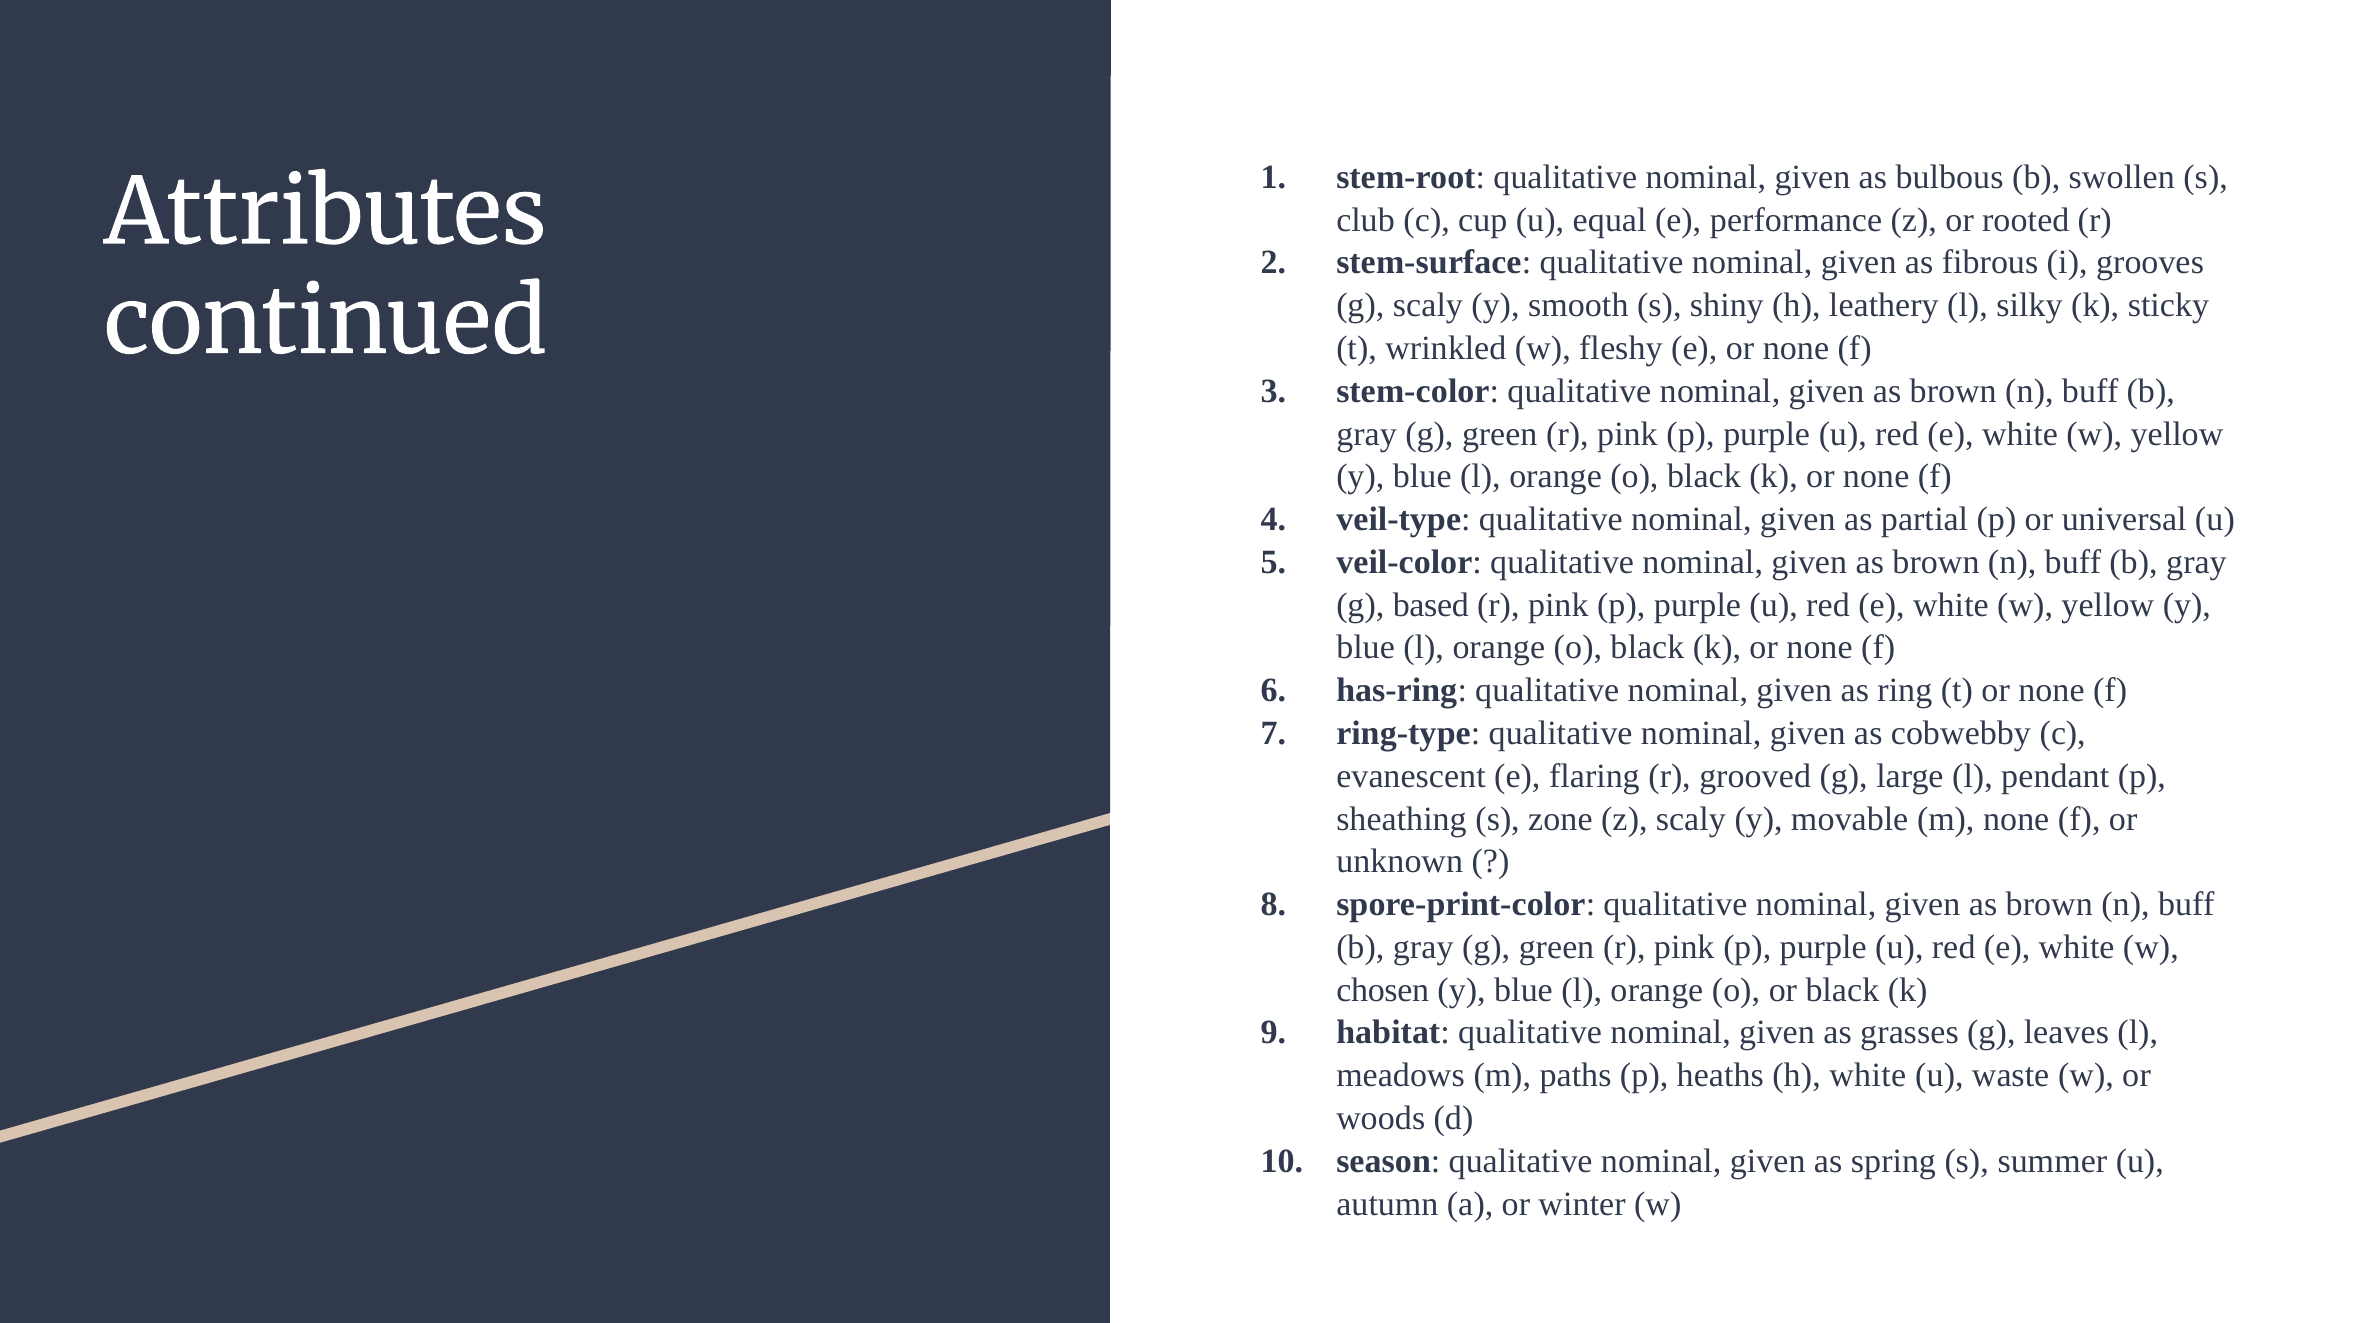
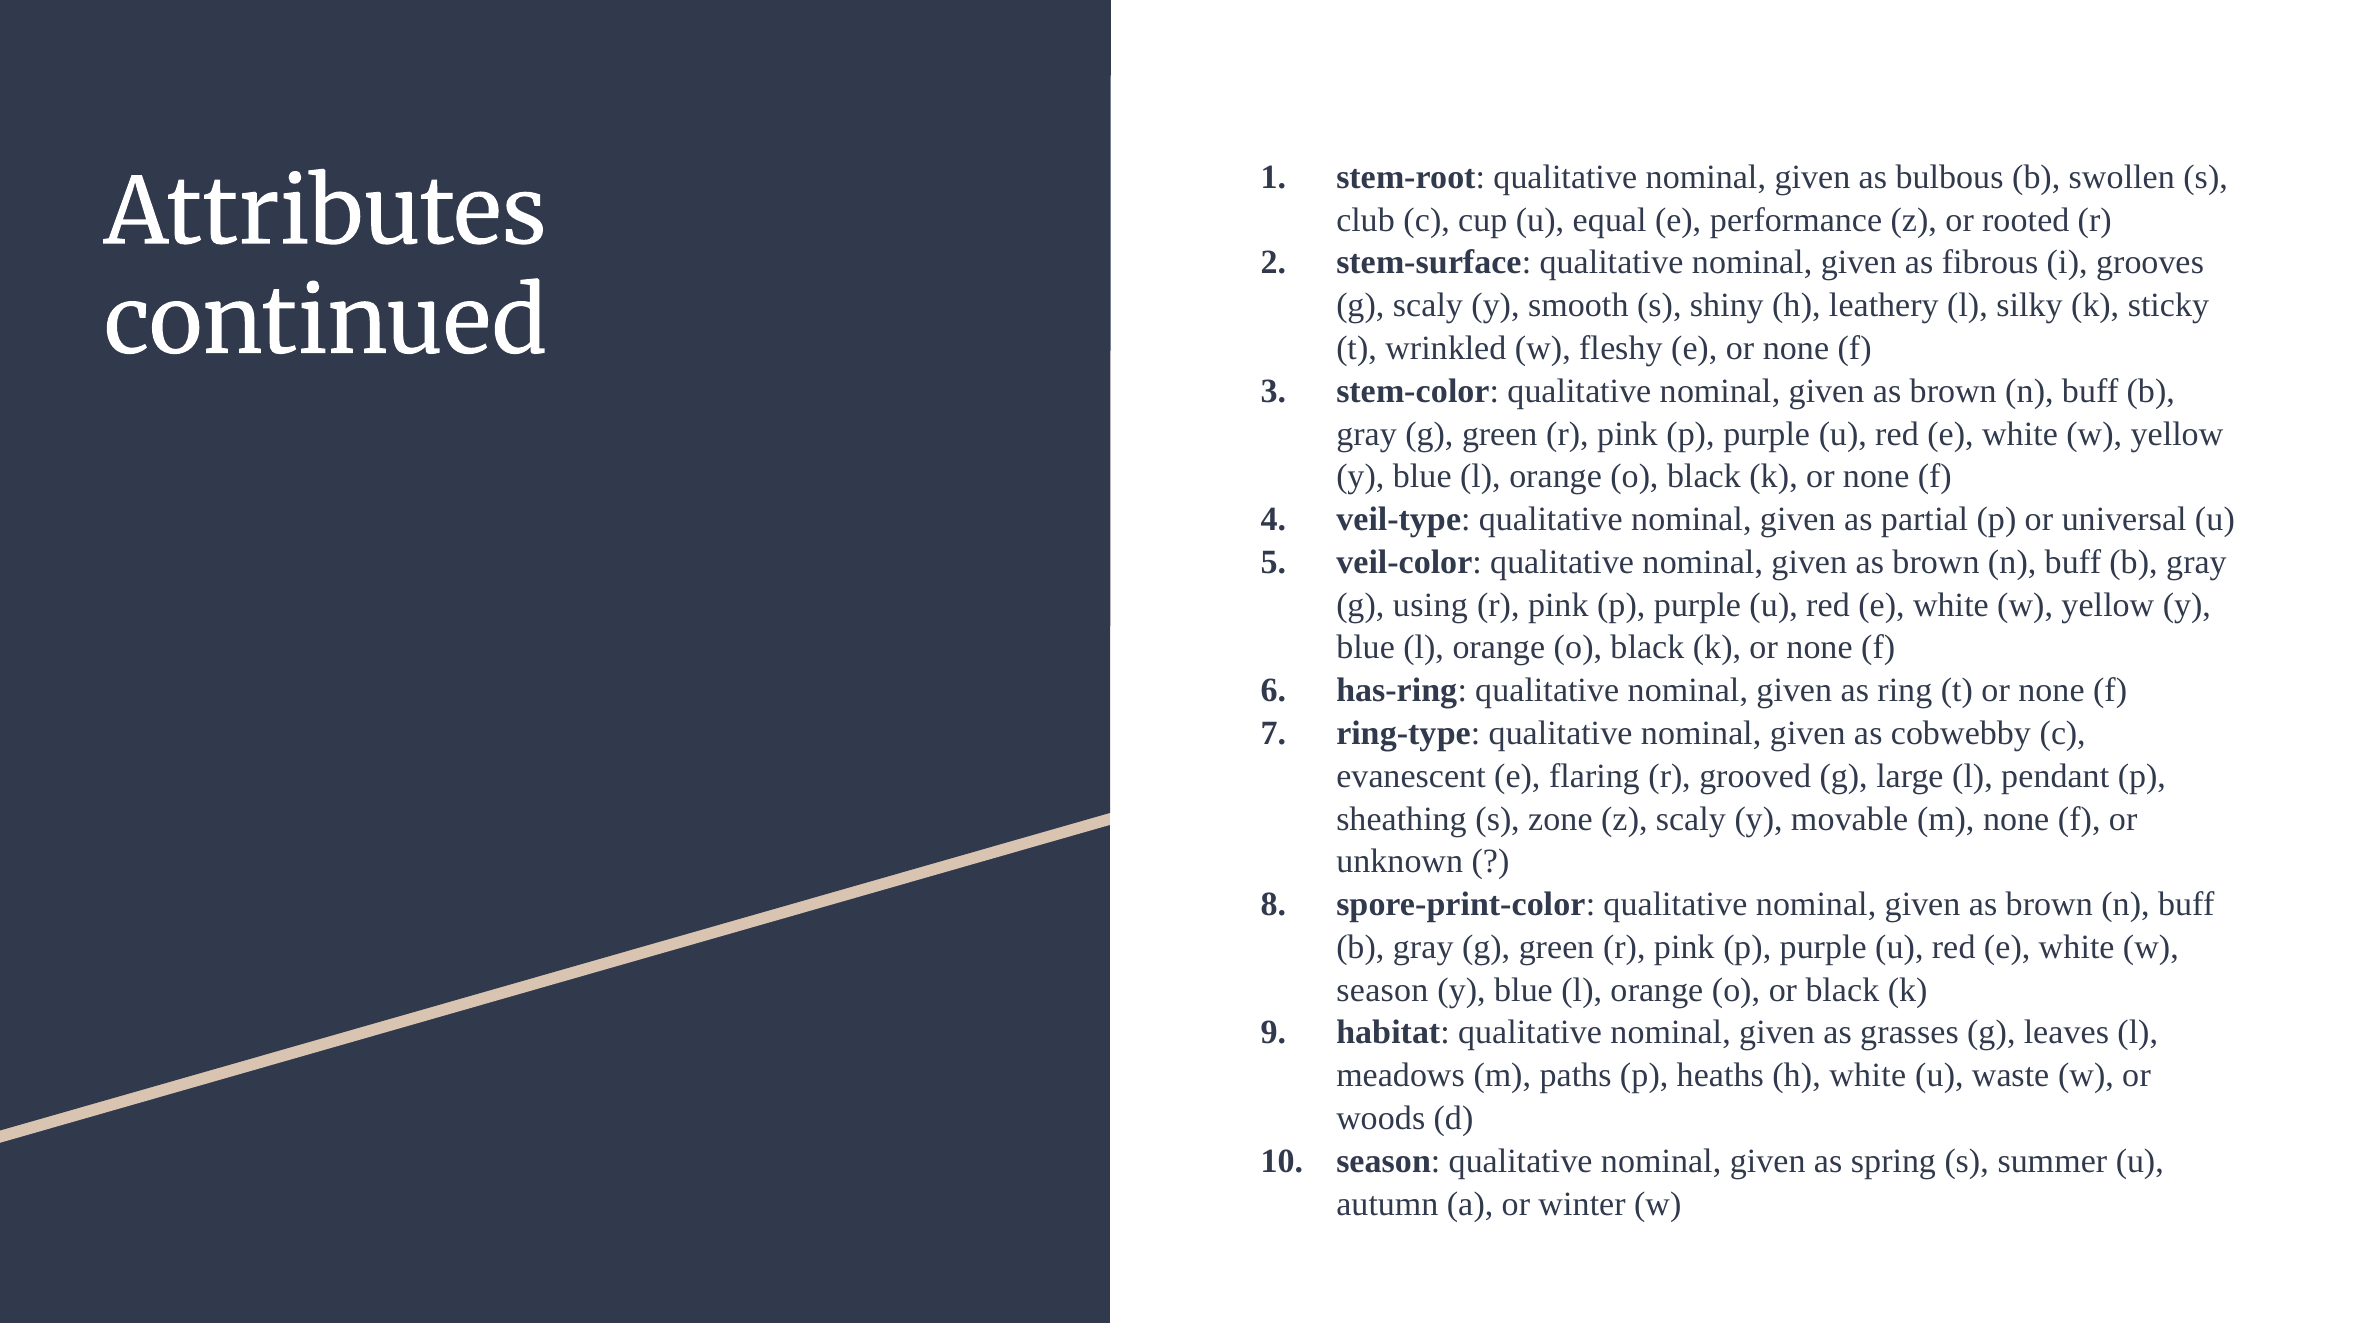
based: based -> using (1430, 605)
chosen: chosen -> season (1382, 990)
